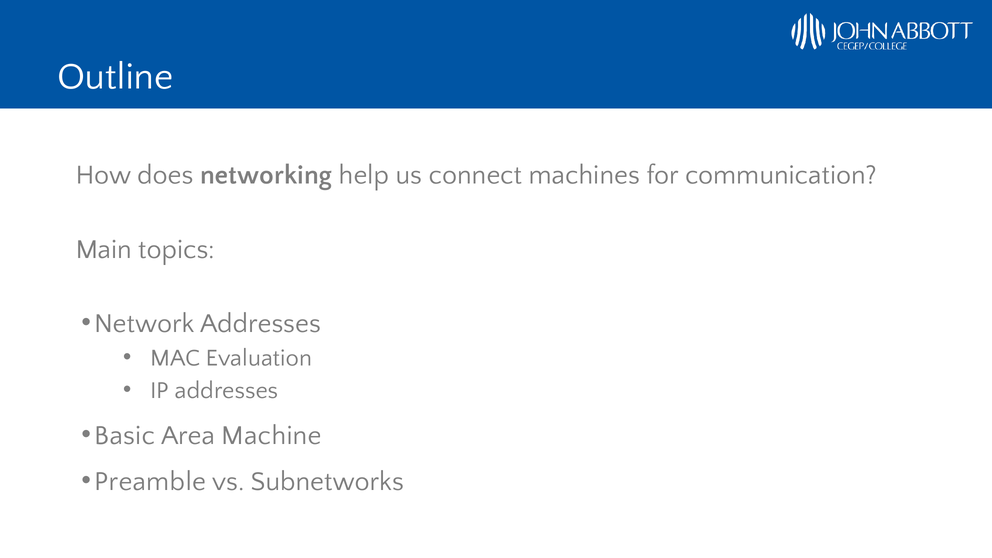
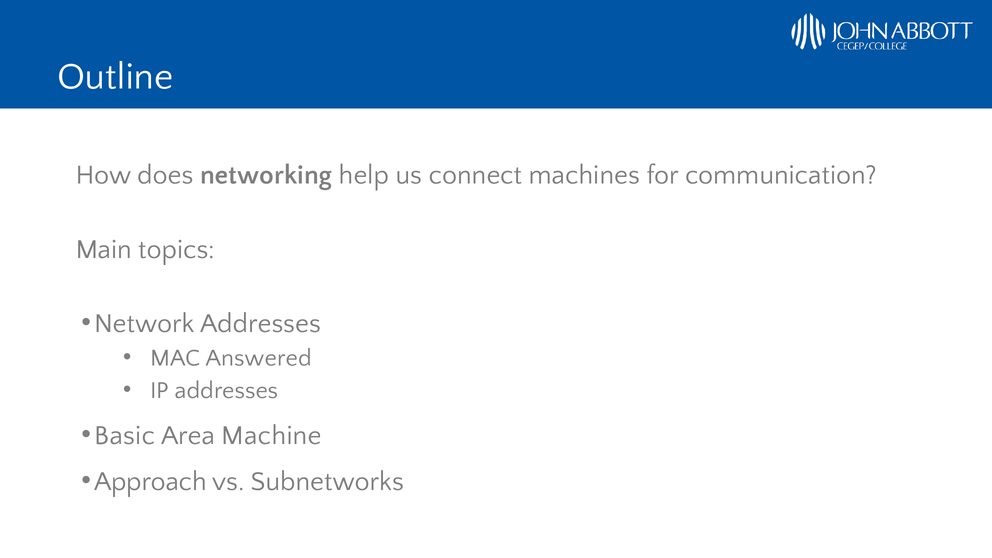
Evaluation: Evaluation -> Answered (259, 358)
Preamble: Preamble -> Approach (150, 482)
